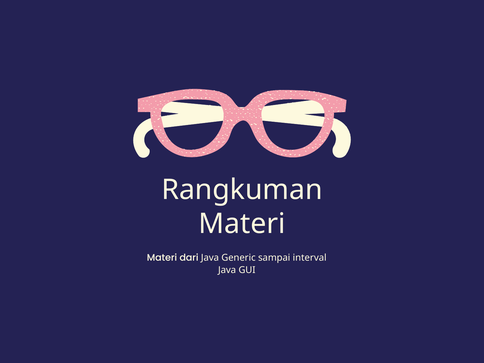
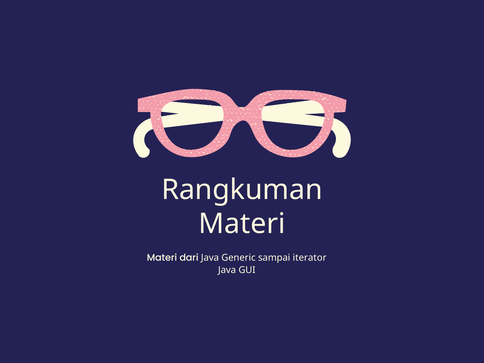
interval: interval -> iterator (310, 258)
